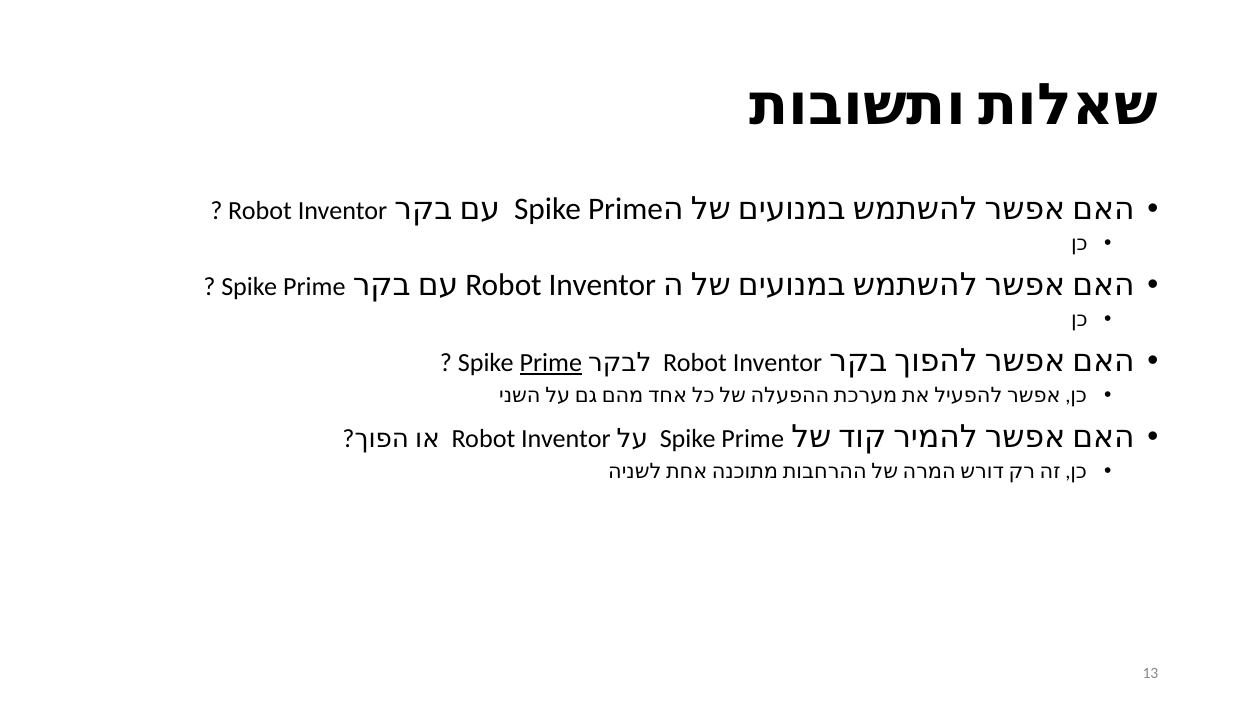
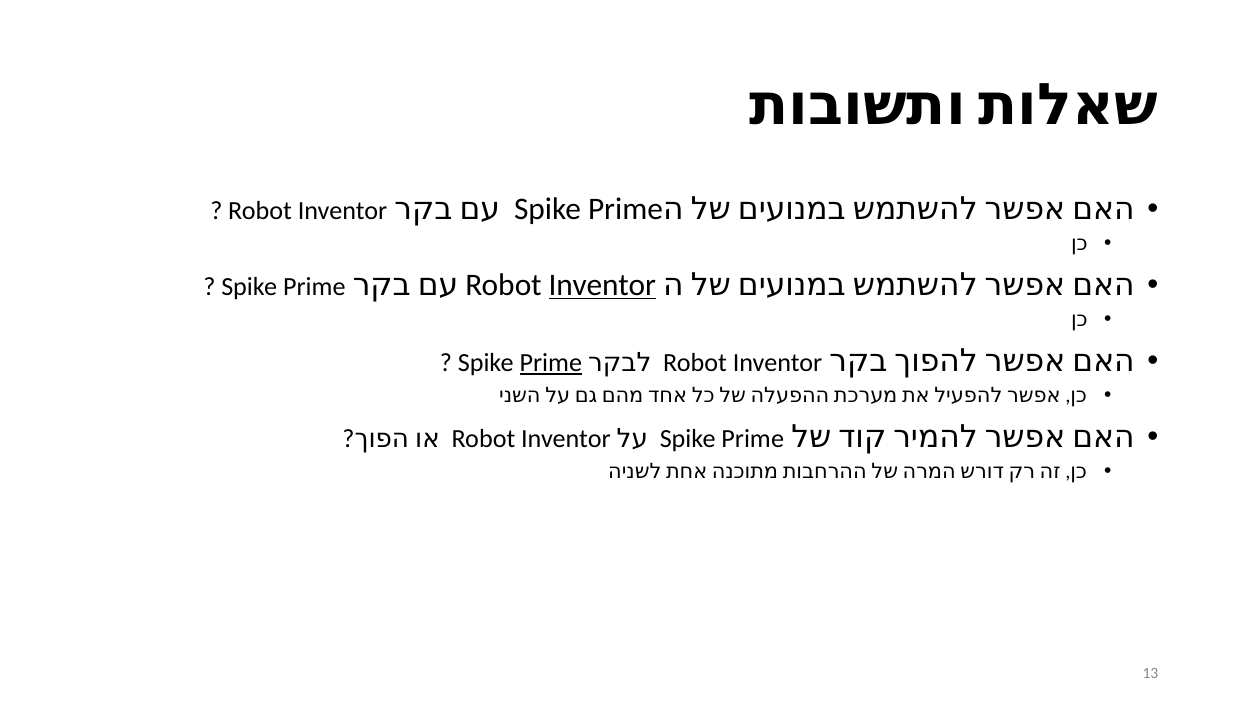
Inventor underline: none -> present (602, 285)
